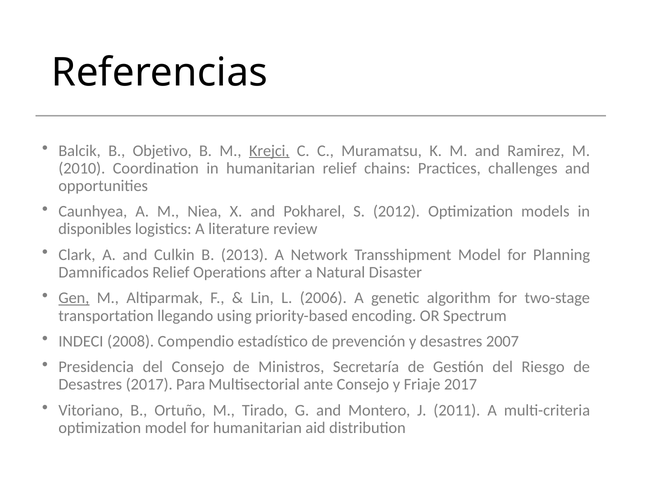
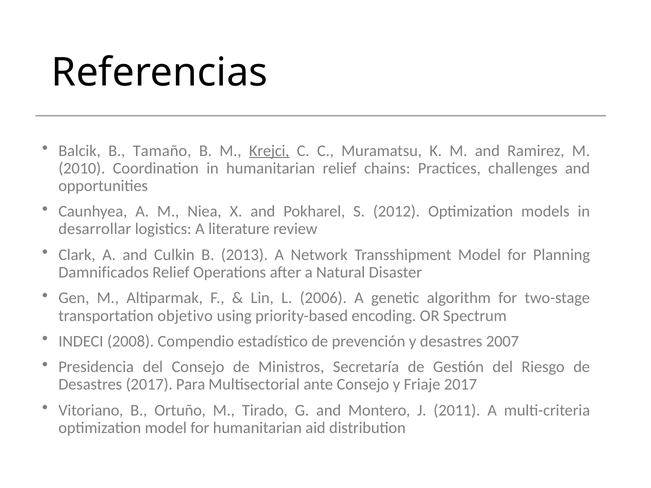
Objetivo: Objetivo -> Tamaño (162, 151)
disponibles: disponibles -> desarrollar (95, 229)
Gen underline: present -> none (74, 298)
llegando: llegando -> objetivo (185, 316)
